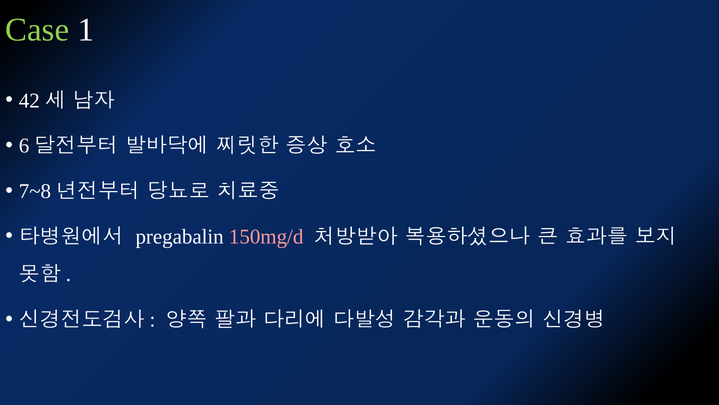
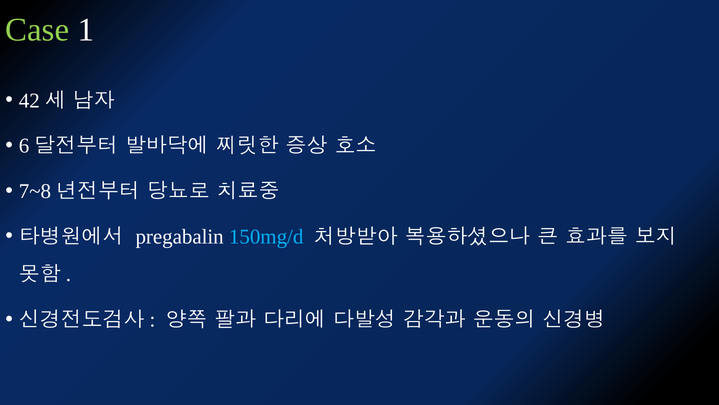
150mg/d colour: pink -> light blue (266, 236)
